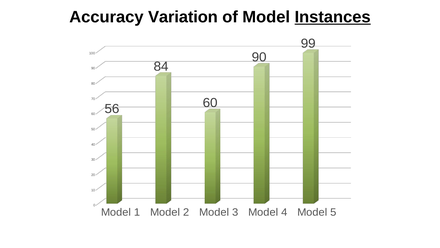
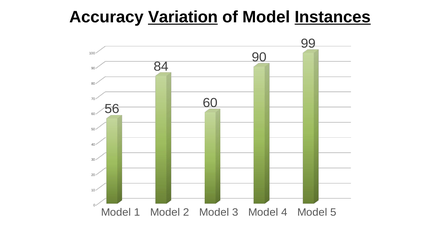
Variation underline: none -> present (183, 17)
